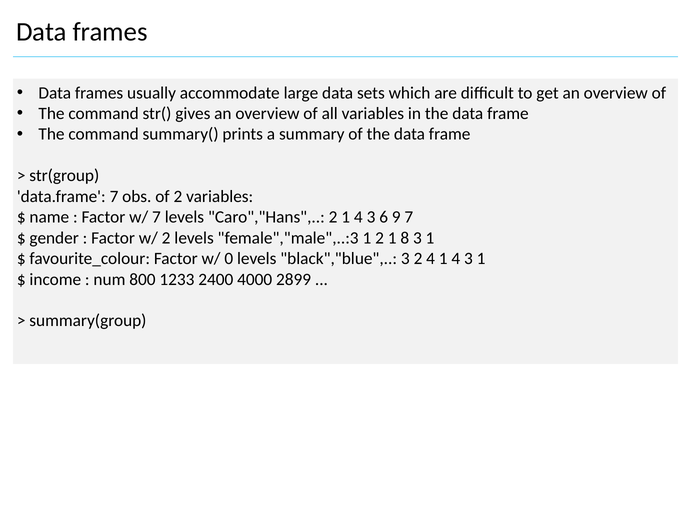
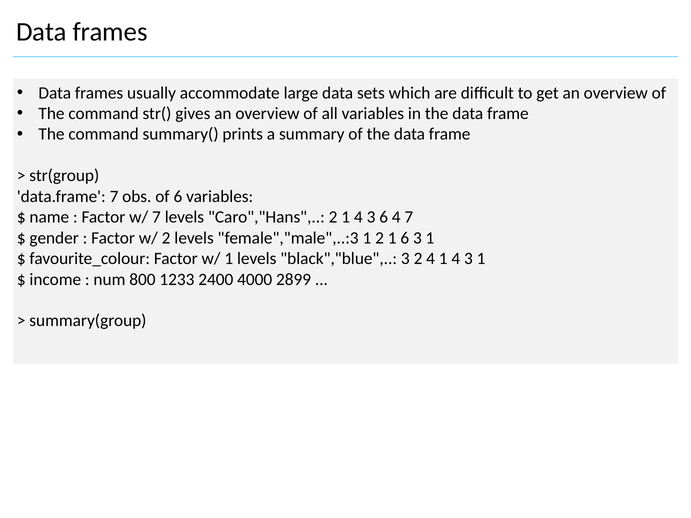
of 2: 2 -> 6 (178, 197)
6 9: 9 -> 4 (396, 217)
1 8: 8 -> 6 (405, 238)
w/ 0: 0 -> 1 (229, 259)
